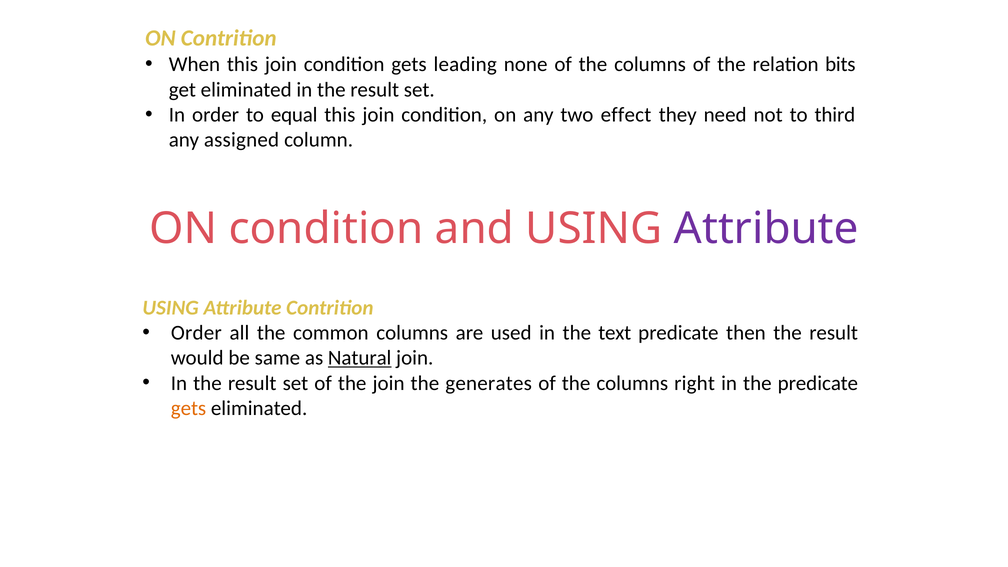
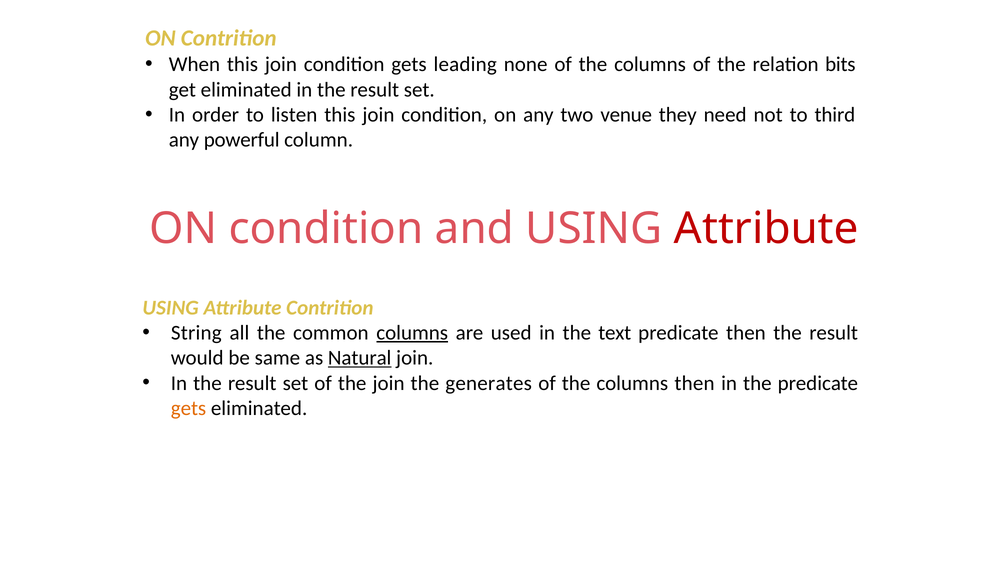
equal: equal -> listen (294, 115)
effect: effect -> venue (626, 115)
assigned: assigned -> powerful (242, 140)
Attribute colour: purple -> red (766, 229)
Order: Order -> String (196, 333)
columns underline: none -> present (412, 333)
columns right: right -> then (695, 383)
